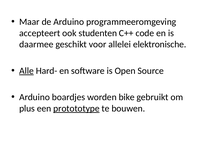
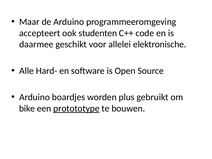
Alle underline: present -> none (26, 71)
bike: bike -> plus (127, 97)
plus: plus -> bike (27, 108)
